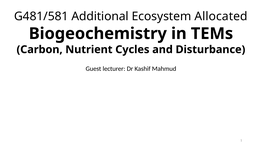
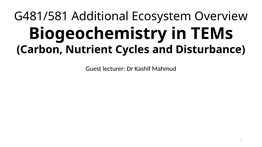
Allocated: Allocated -> Overview (221, 16)
